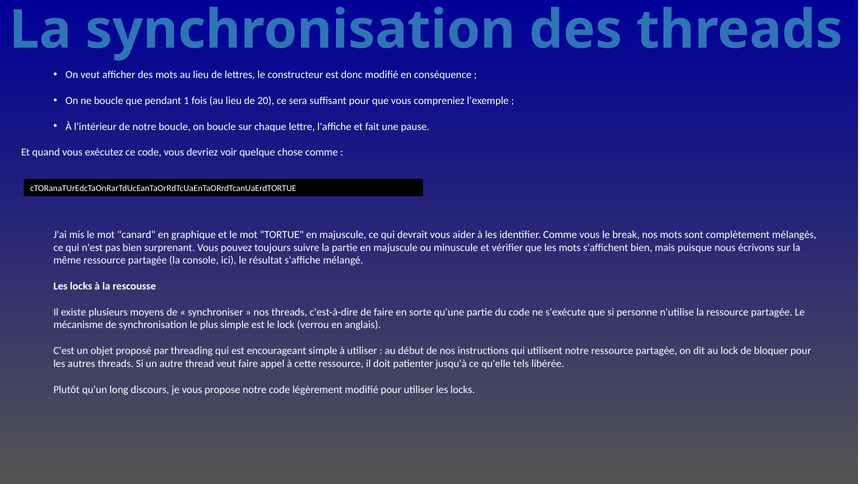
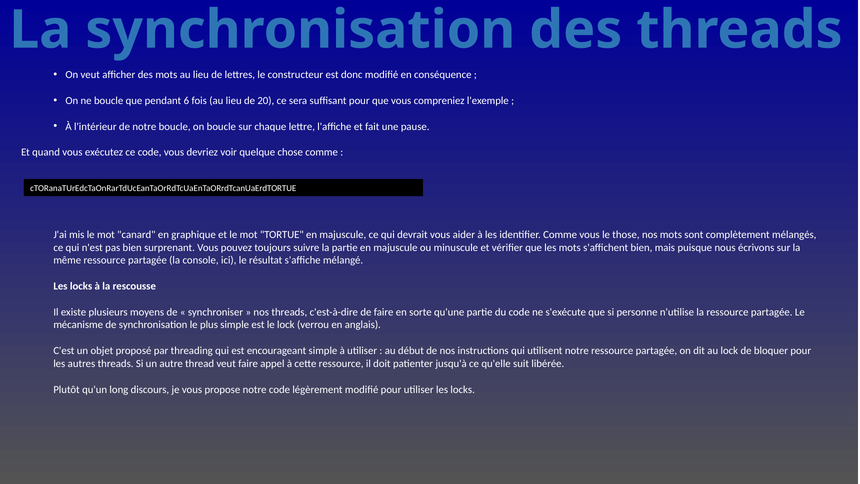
1: 1 -> 6 (186, 101)
break: break -> those (626, 234)
tels: tels -> suit (521, 363)
